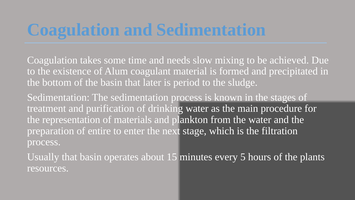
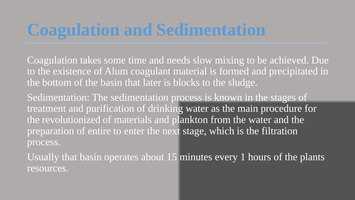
period: period -> blocks (187, 82)
representation: representation -> revolutionized (71, 120)
5: 5 -> 1 (243, 157)
